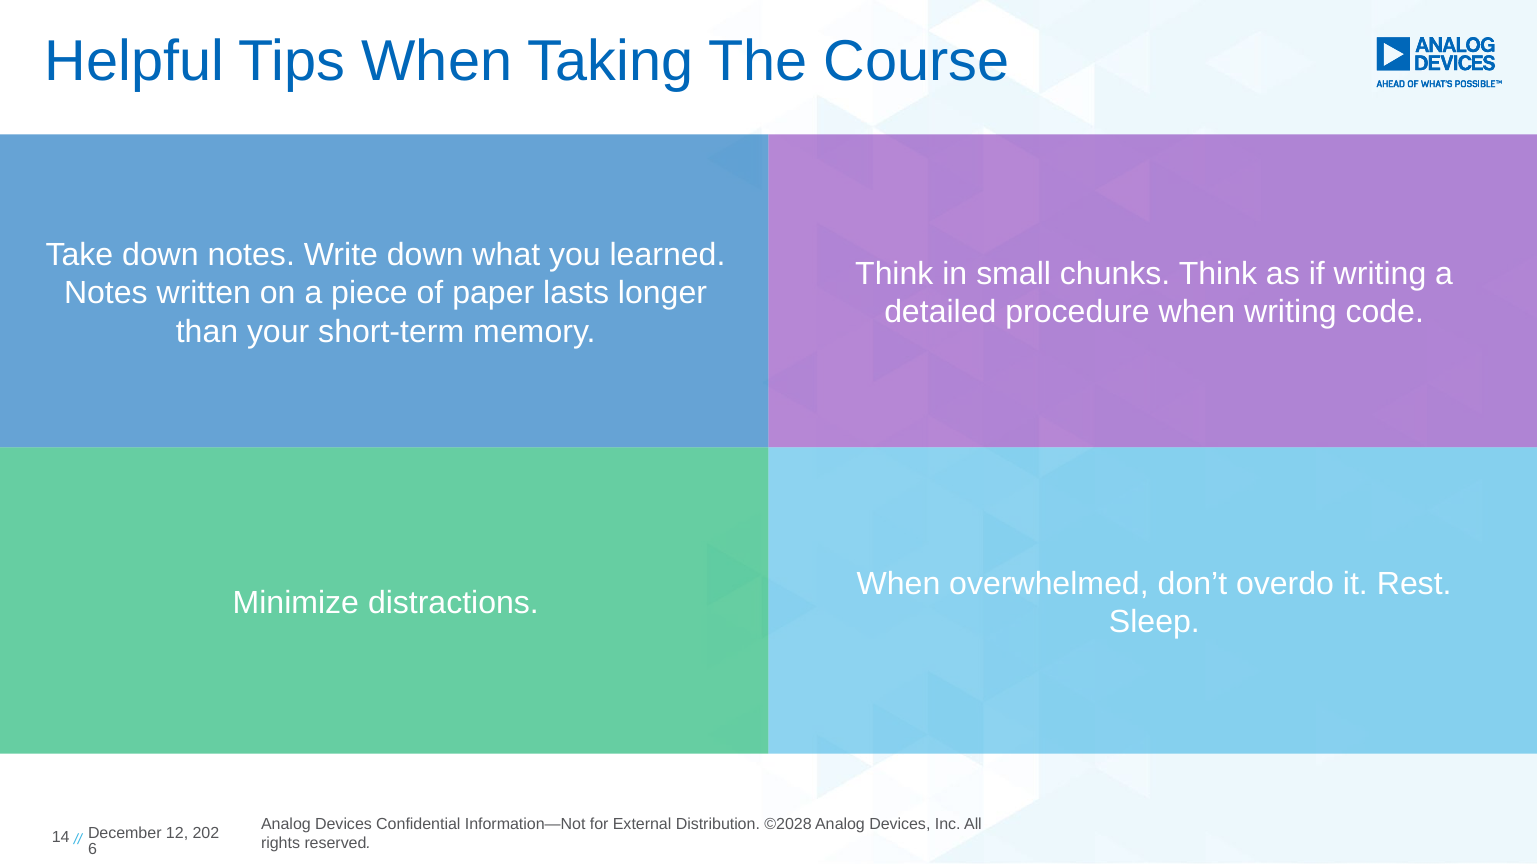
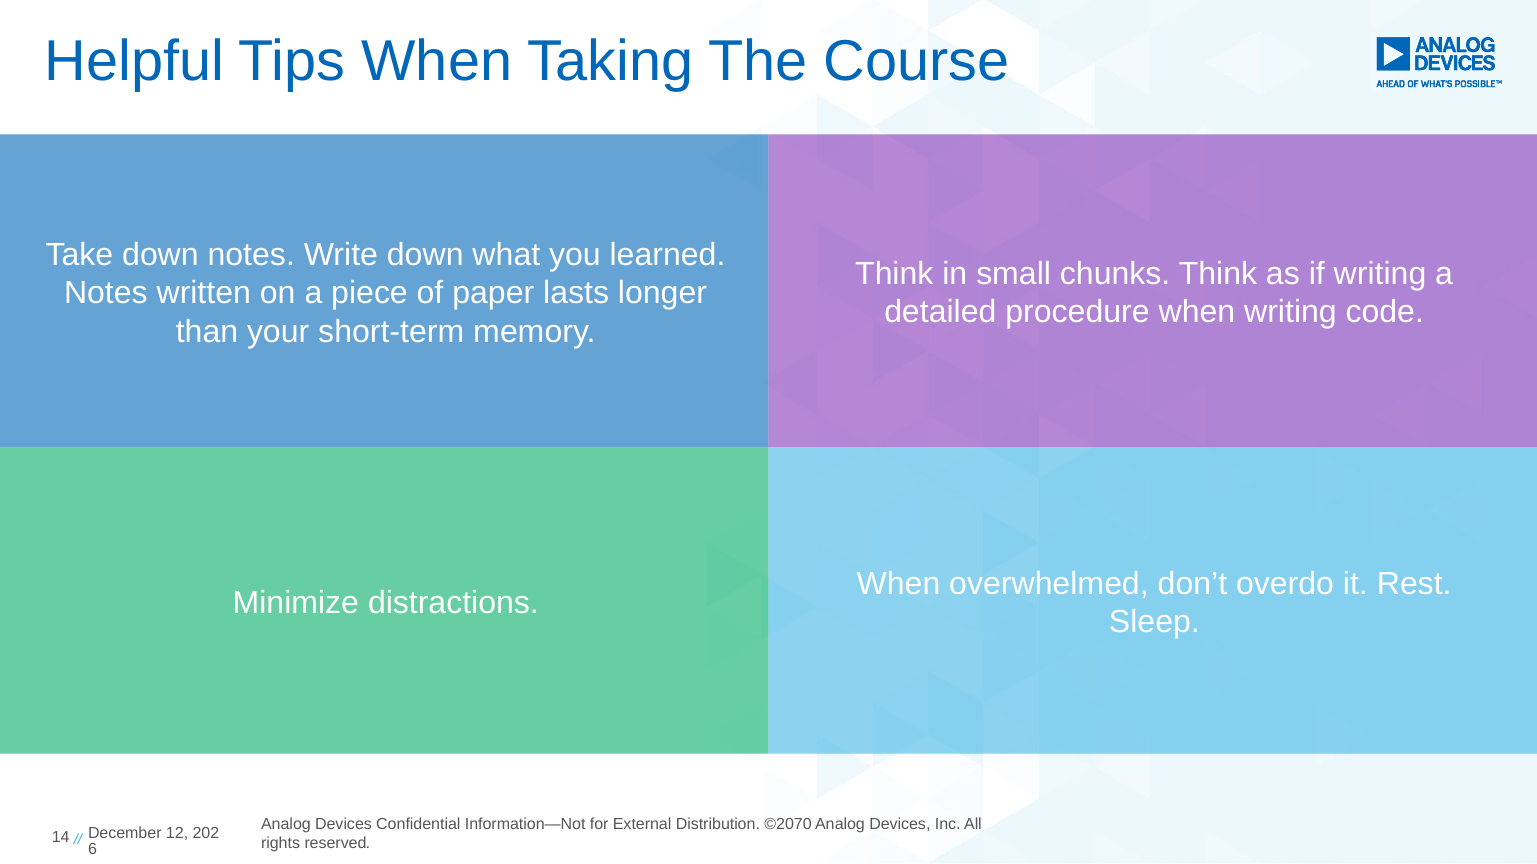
©2028: ©2028 -> ©2070 (788, 825)
